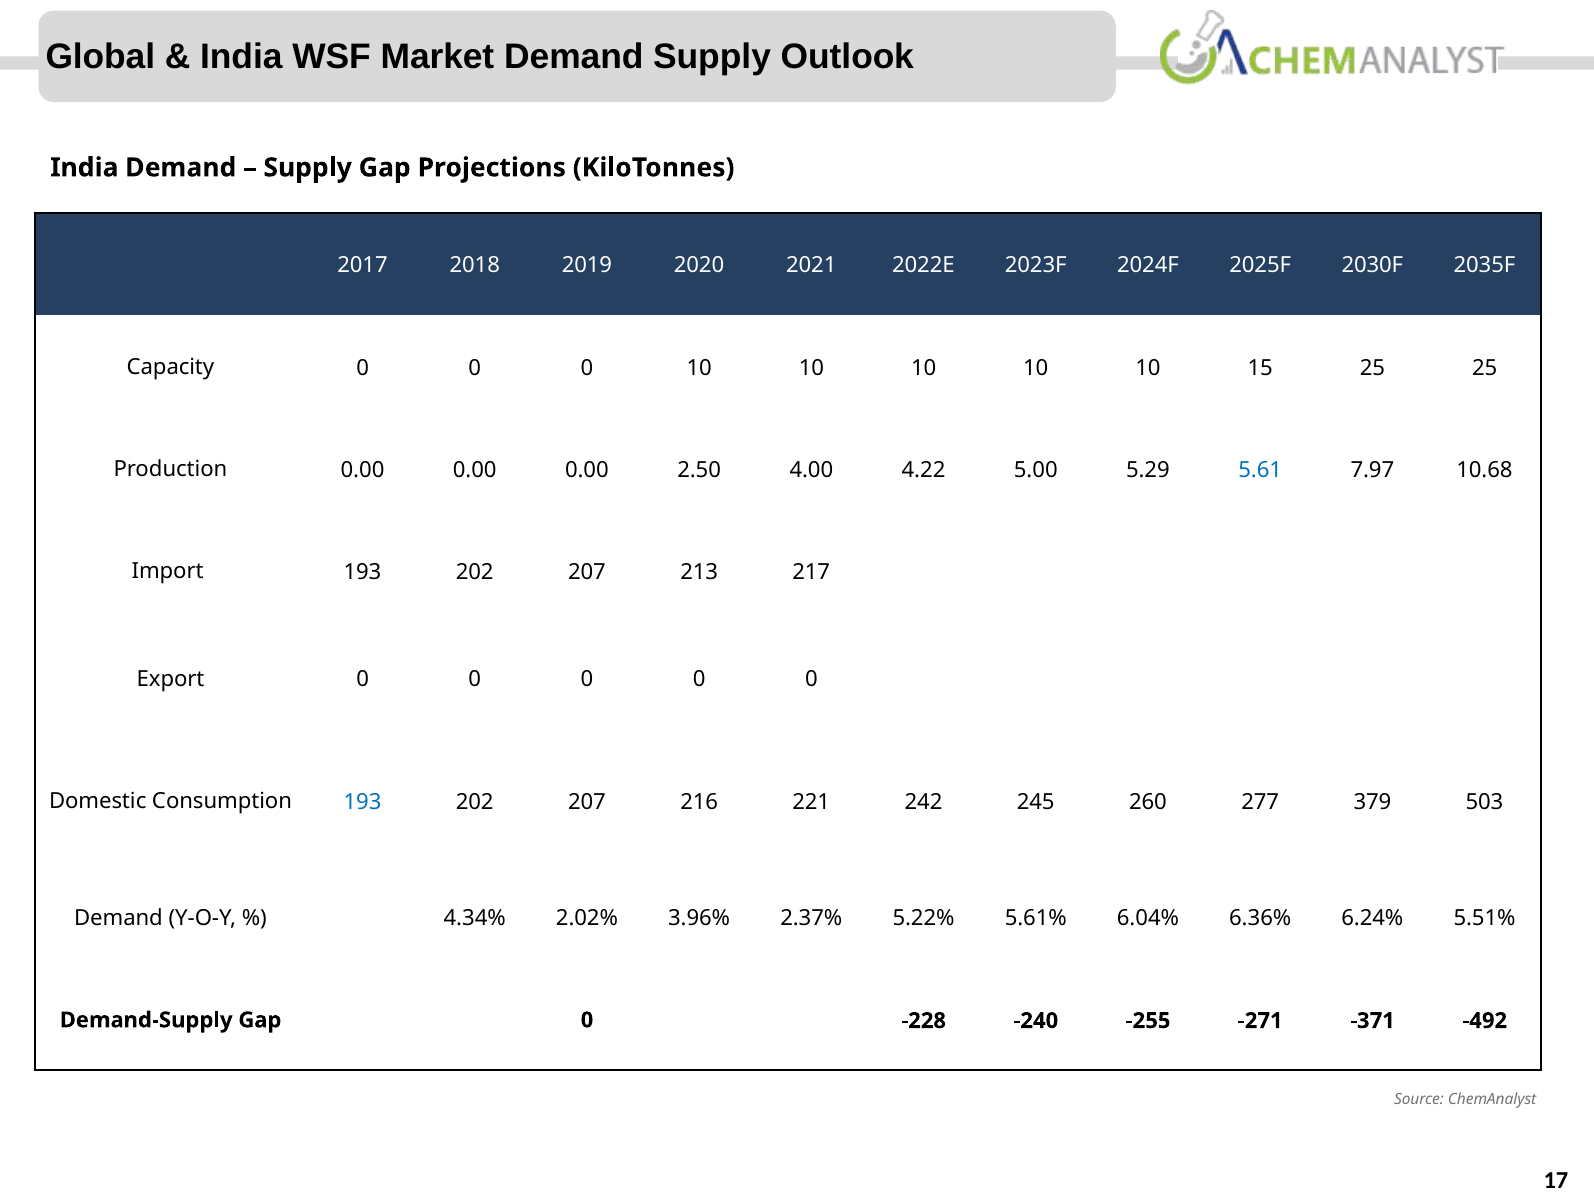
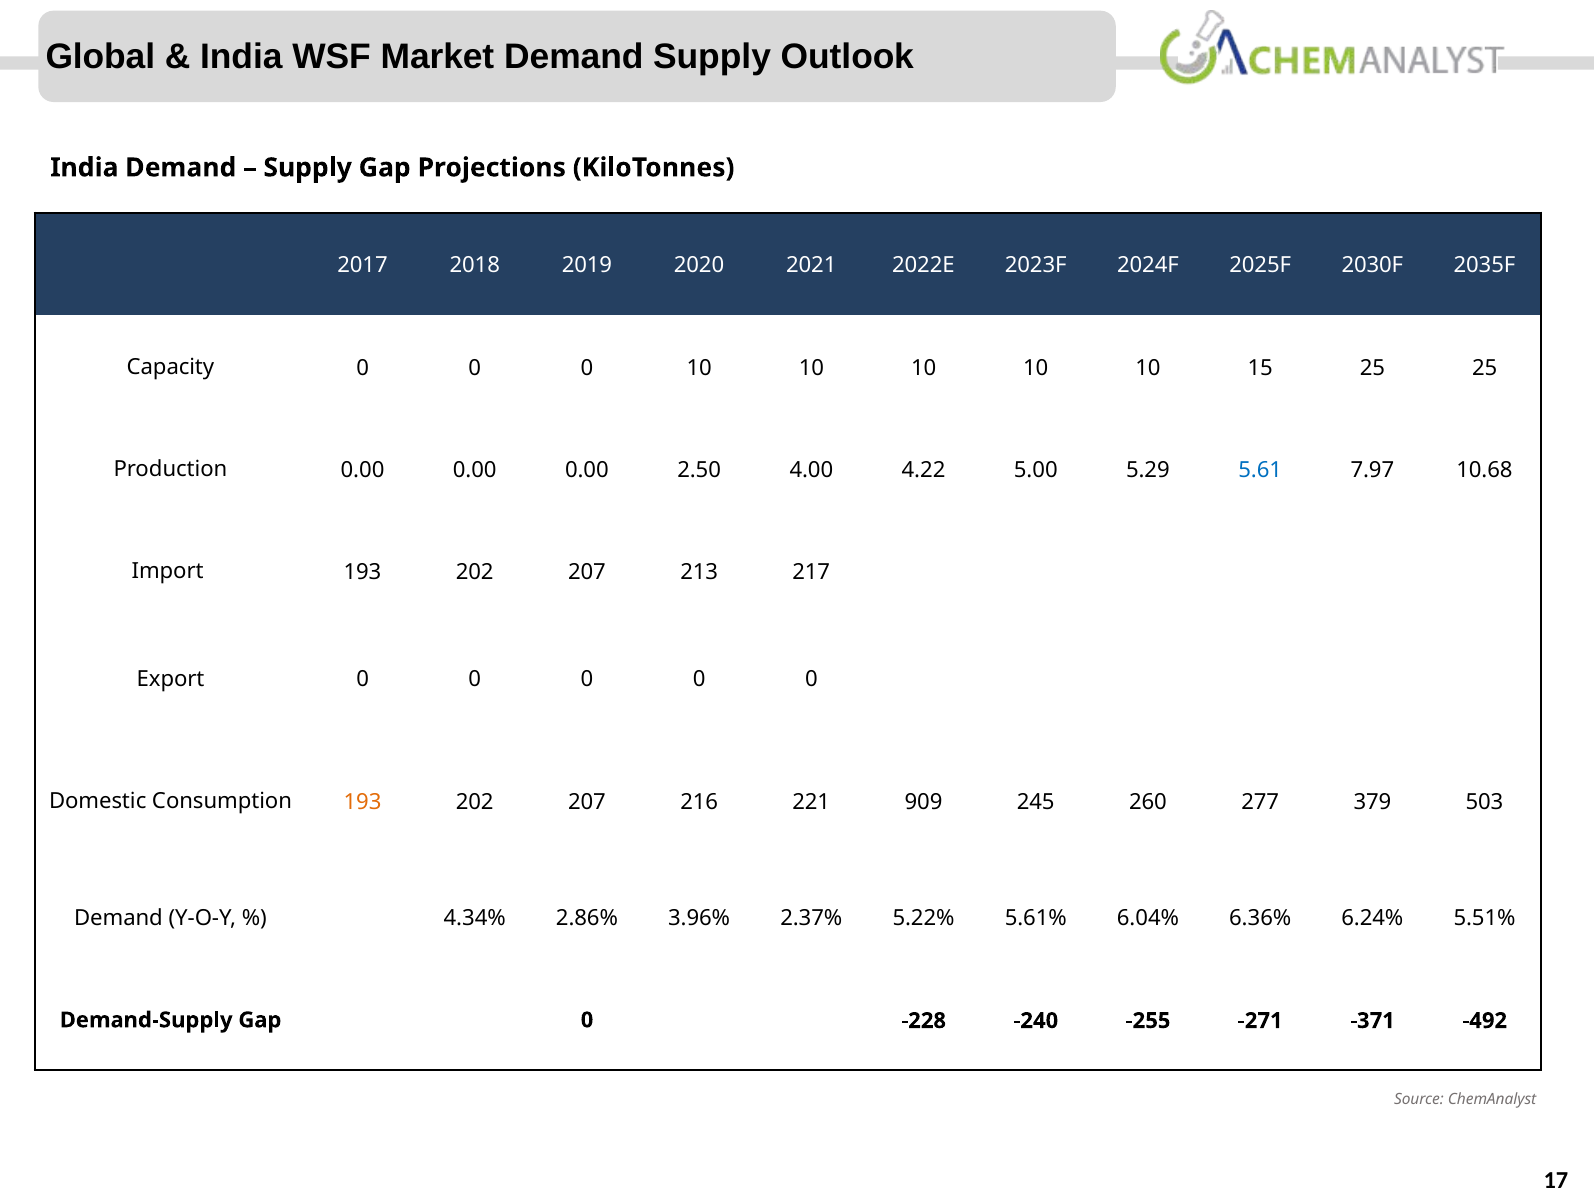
193 colour: blue -> orange (363, 802)
242: 242 -> 909 (924, 802)
2.02%: 2.02% -> 2.86% (587, 918)
